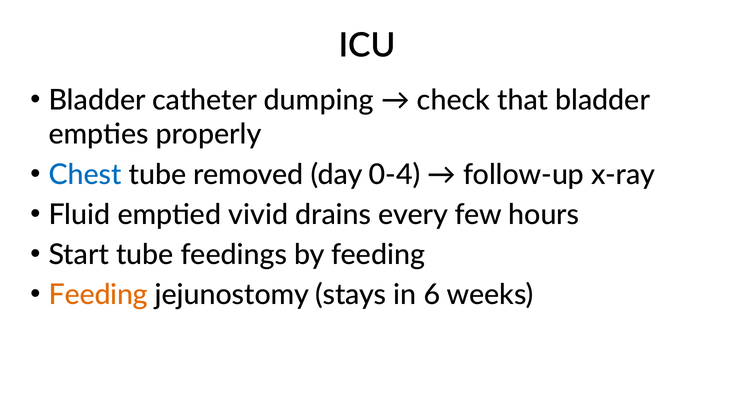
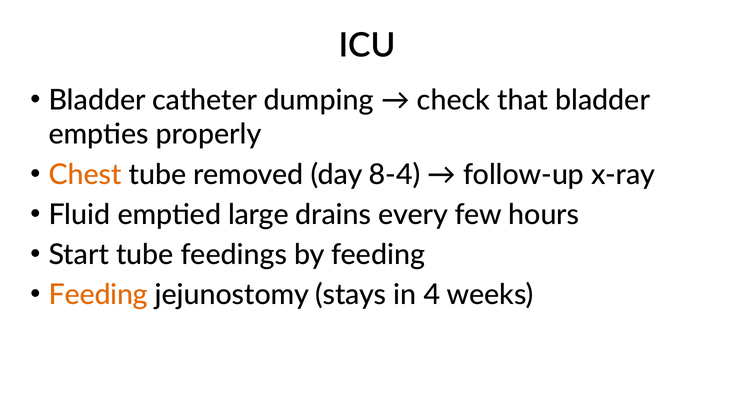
Chest colour: blue -> orange (85, 175)
0-4: 0-4 -> 8-4 (395, 175)
vivid: vivid -> large (258, 215)
6: 6 -> 4 (432, 295)
